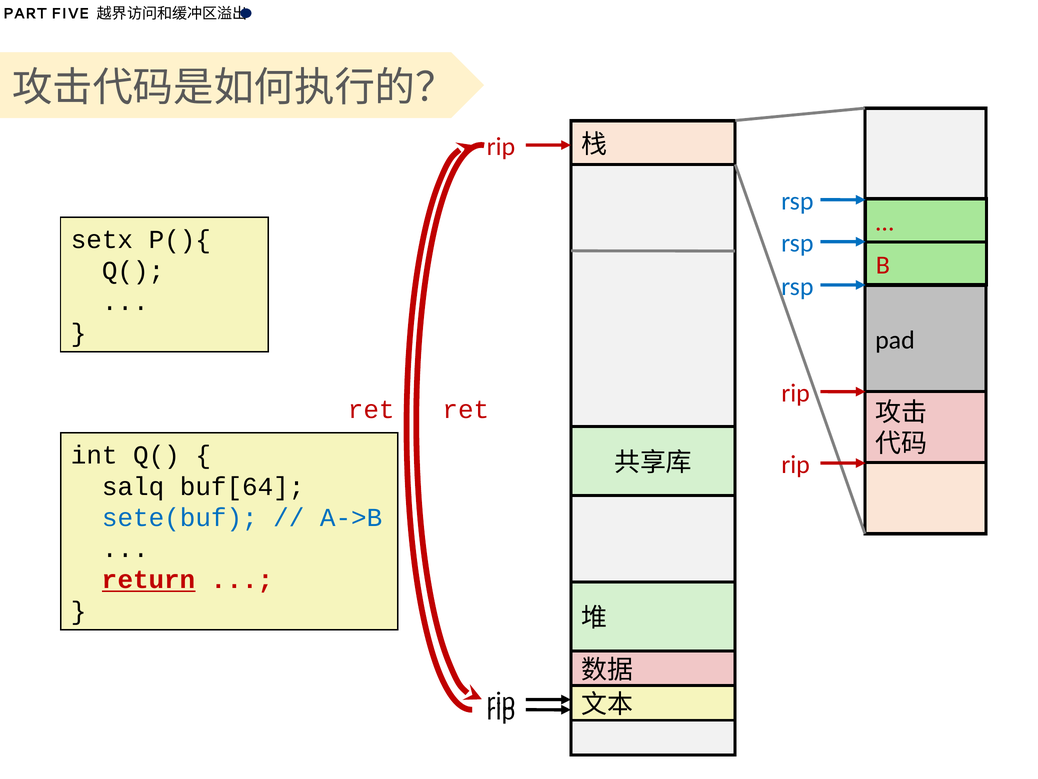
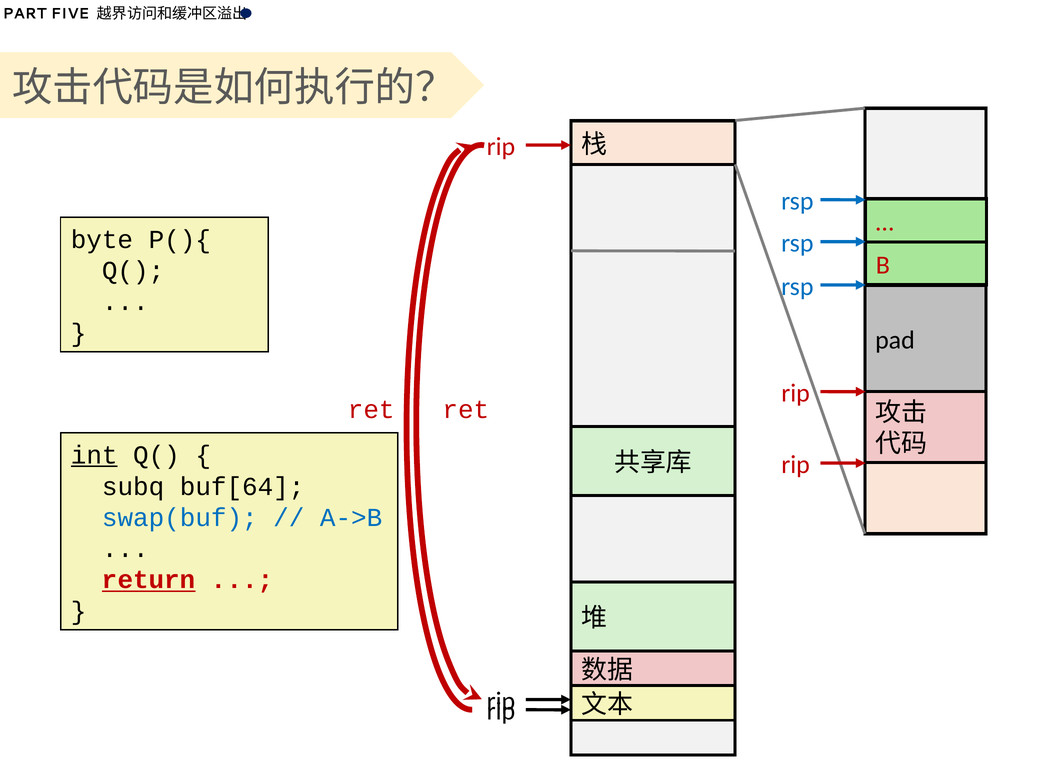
setx: setx -> byte (102, 239)
int underline: none -> present (94, 455)
salq: salq -> subq (133, 486)
sete(buf: sete(buf -> swap(buf (180, 517)
